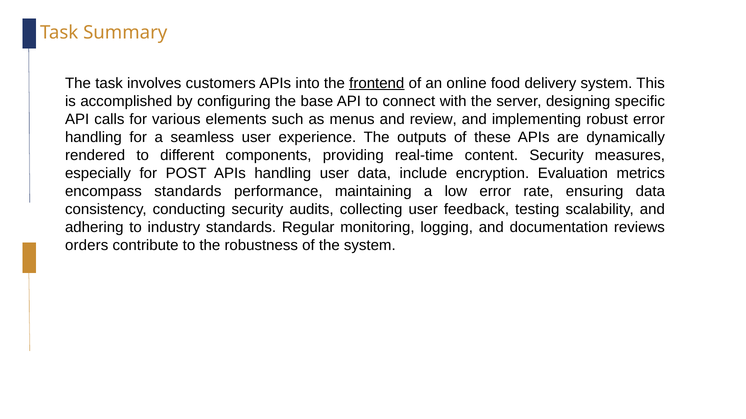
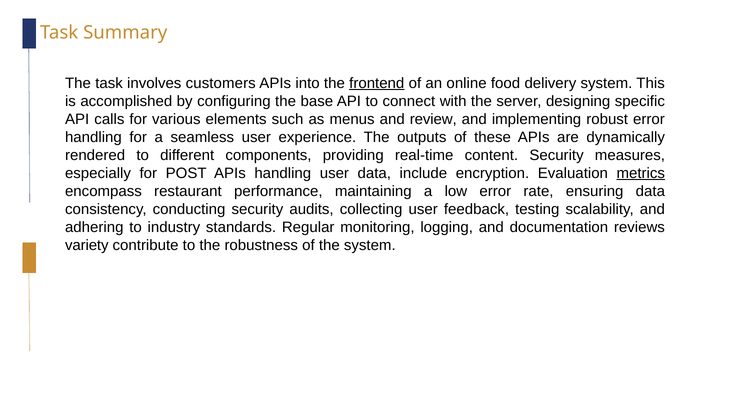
metrics underline: none -> present (641, 173)
encompass standards: standards -> restaurant (188, 191)
orders: orders -> variety (87, 246)
